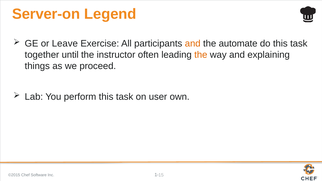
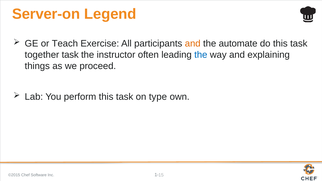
Leave: Leave -> Teach (65, 44)
together until: until -> task (70, 55)
the colour: orange -> blue (201, 55)
user: user -> type (158, 97)
